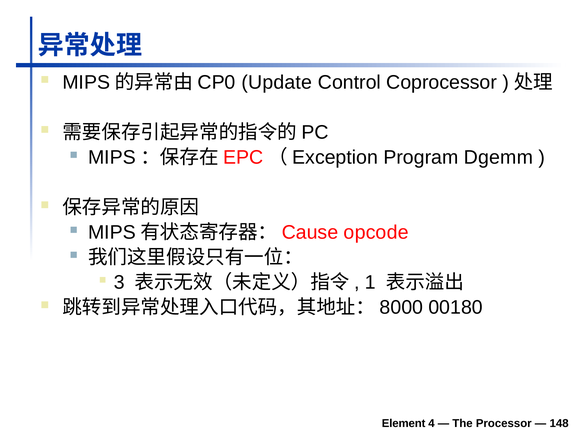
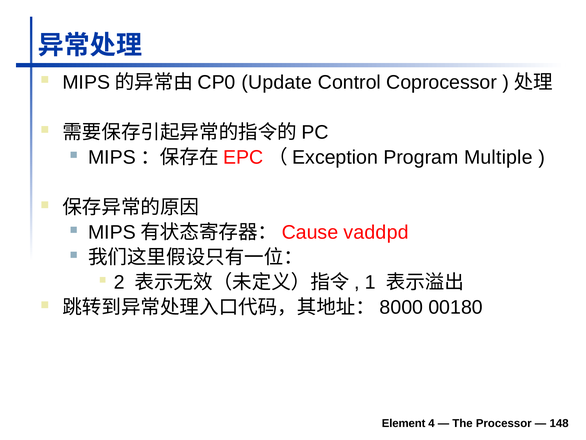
Dgemm: Dgemm -> Multiple (498, 157)
opcode: opcode -> vaddpd (376, 232)
3: 3 -> 2 (119, 282)
